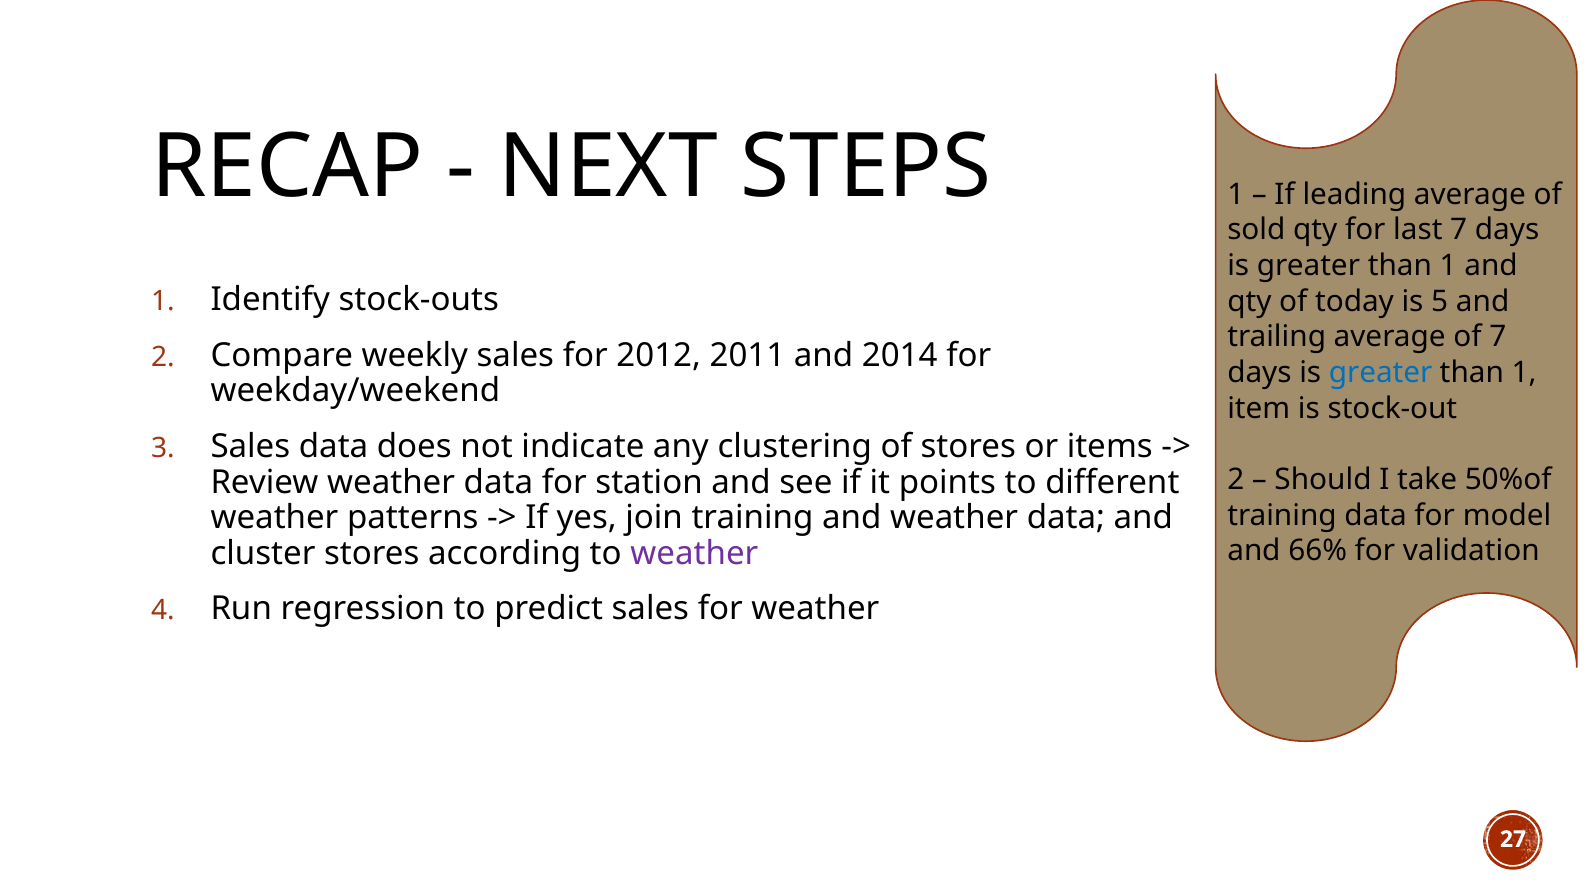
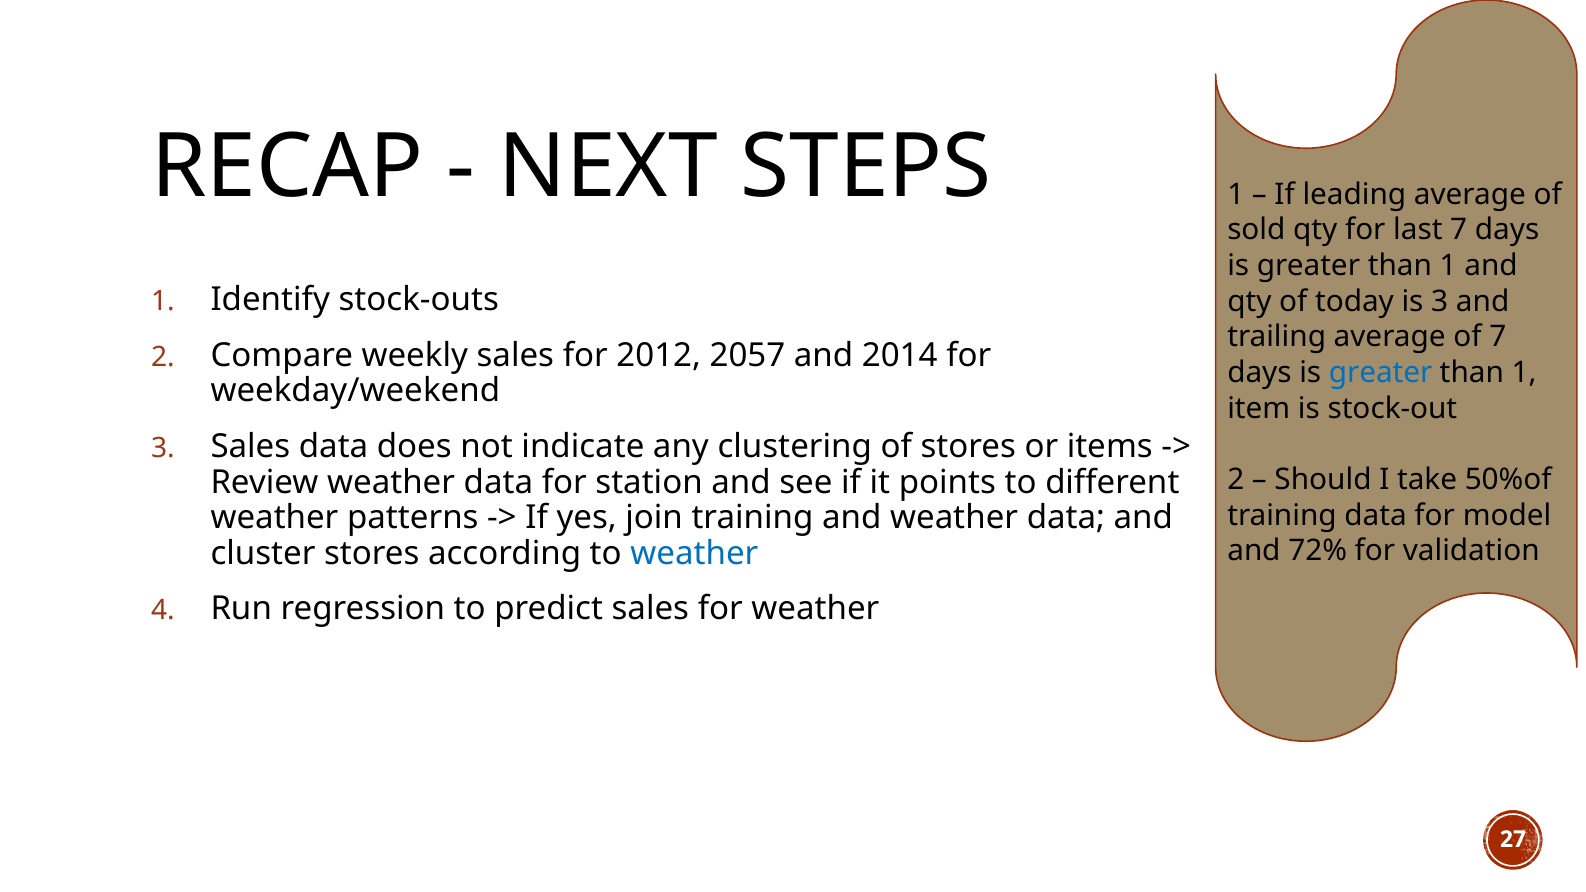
is 5: 5 -> 3 (1440, 301)
2011: 2011 -> 2057 (747, 355)
66%: 66% -> 72% (1318, 551)
weather colour: purple -> blue (694, 554)
